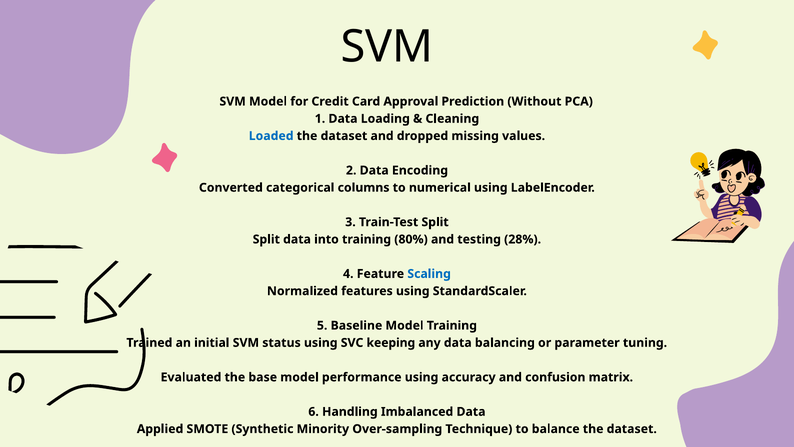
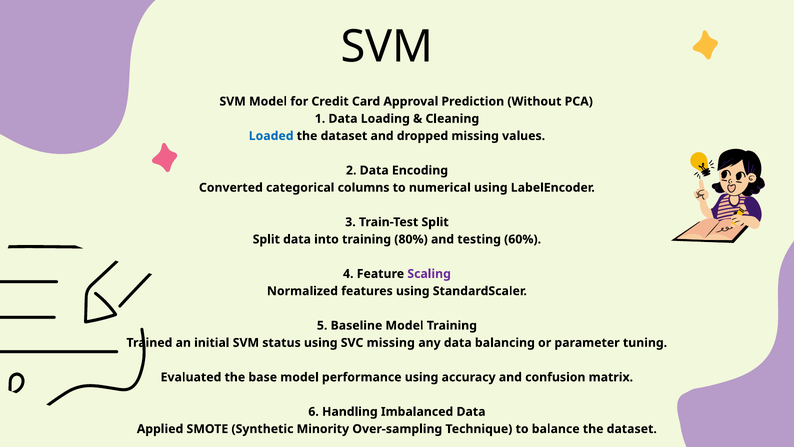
28%: 28% -> 60% (523, 239)
Scaling colour: blue -> purple (429, 274)
SVC keeping: keeping -> missing (391, 343)
